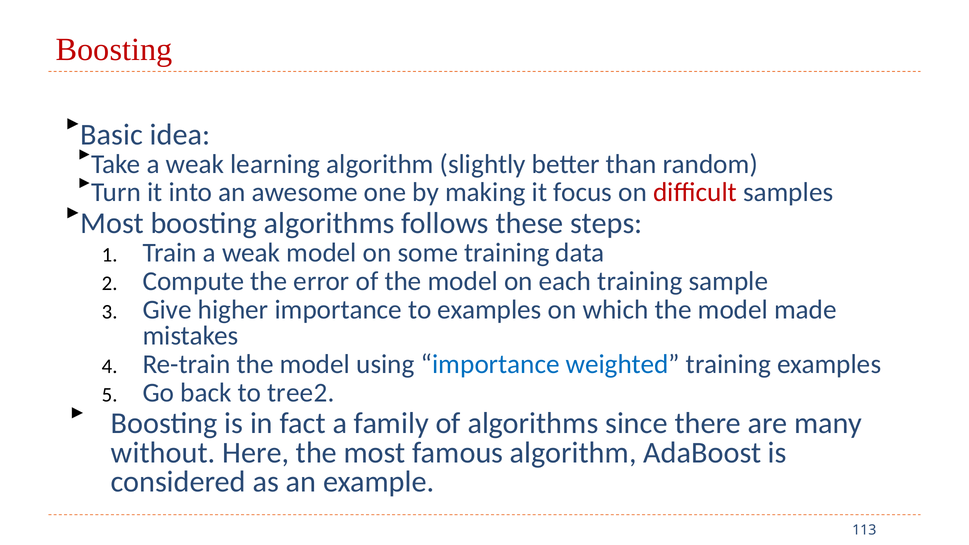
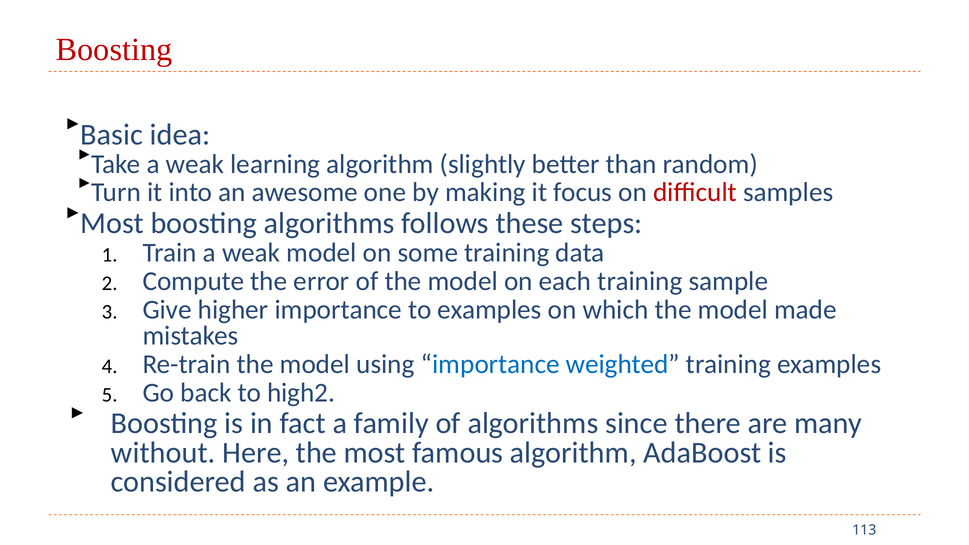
tree2: tree2 -> high2 (301, 393)
